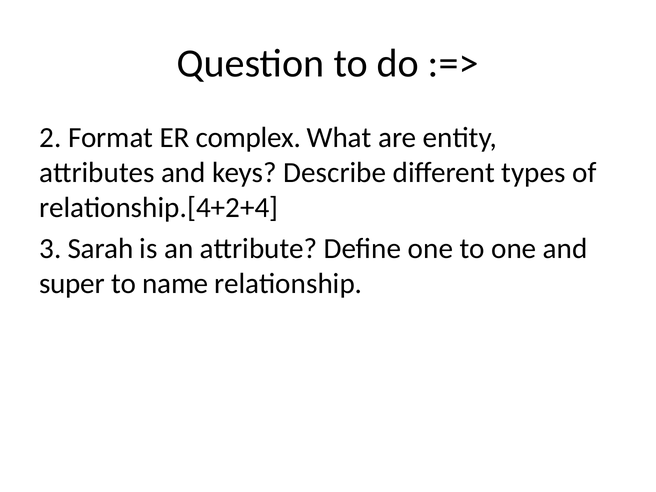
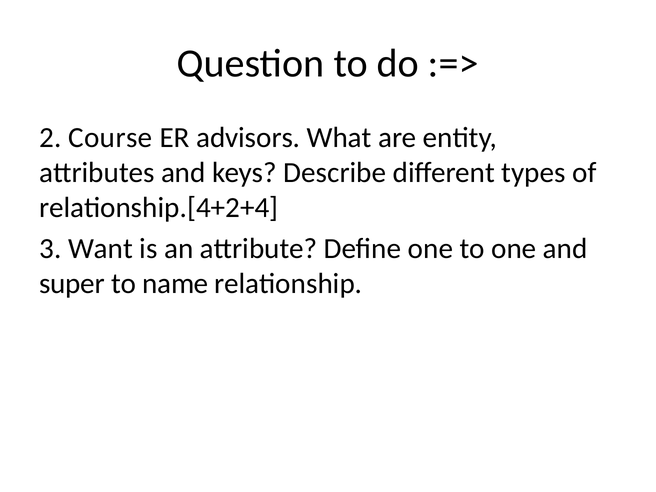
Format: Format -> Course (110, 138)
complex: complex -> advisors (248, 138)
Sarah: Sarah -> Want (100, 248)
